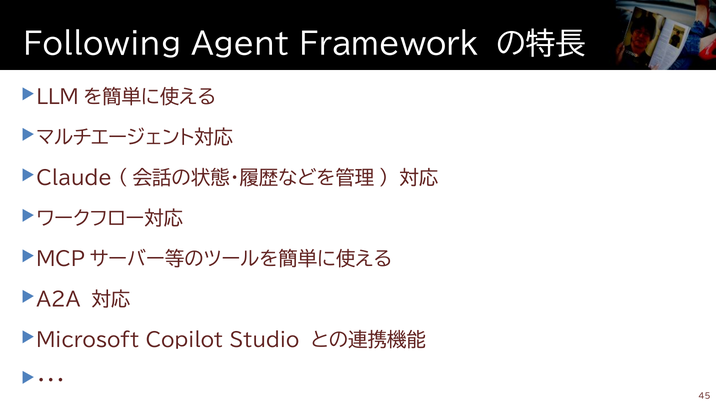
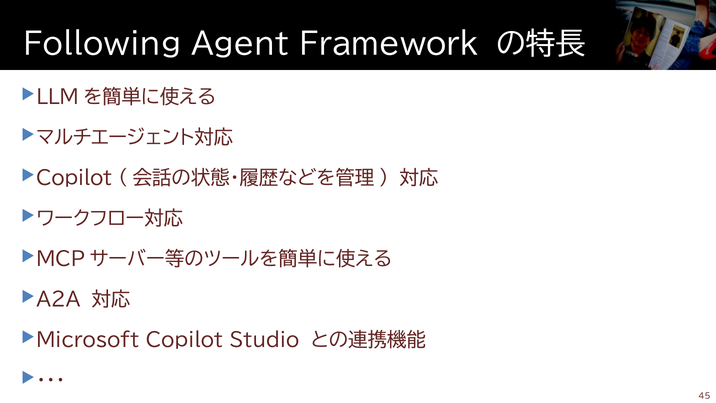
Claude: Claude -> Copilot (74, 178)
